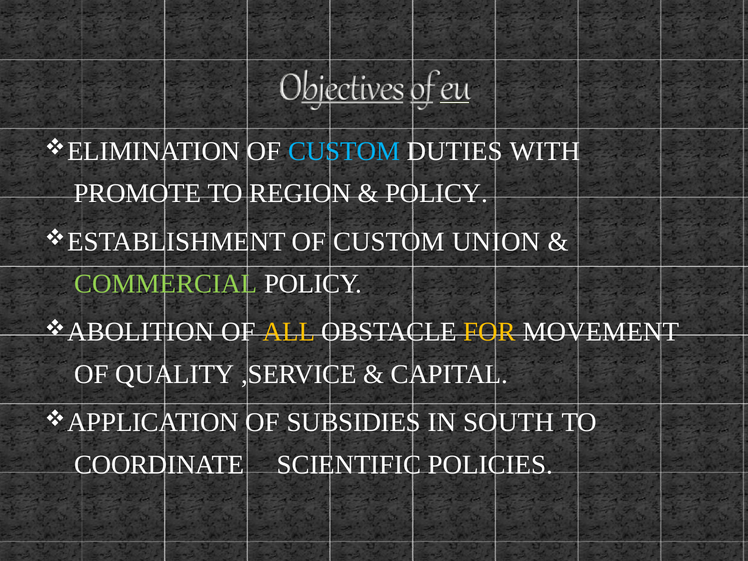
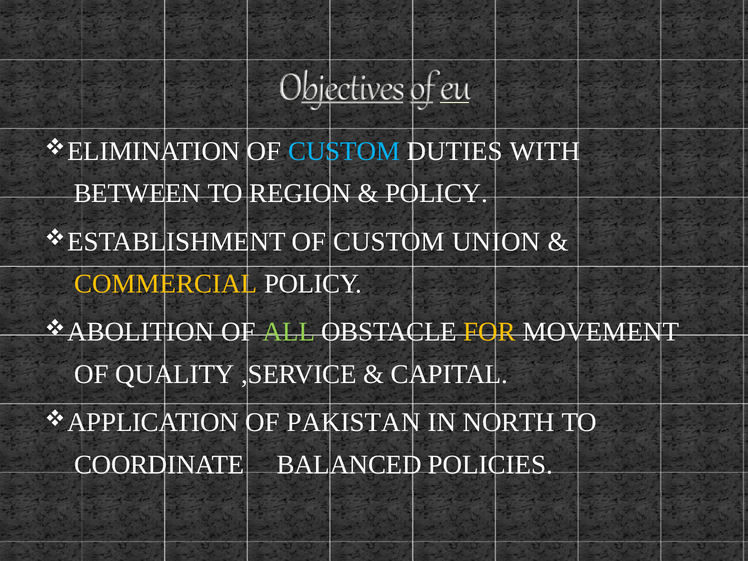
PROMOTE: PROMOTE -> BETWEEN (137, 193)
COMMERCIAL colour: light green -> yellow (166, 284)
ALL colour: yellow -> light green (289, 332)
SUBSIDIES: SUBSIDIES -> PAKISTAN (354, 422)
SOUTH: SOUTH -> NORTH (509, 422)
SCIENTIFIC: SCIENTIFIC -> BALANCED (349, 465)
